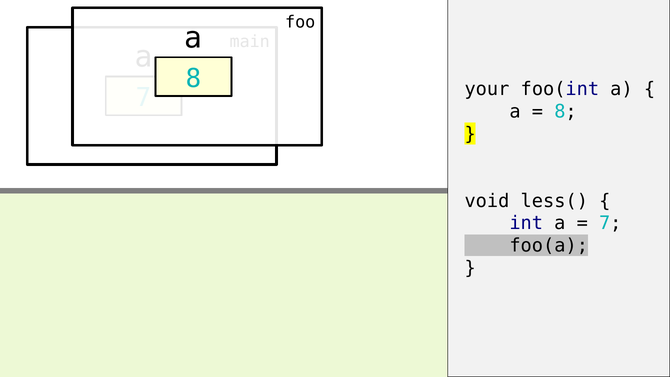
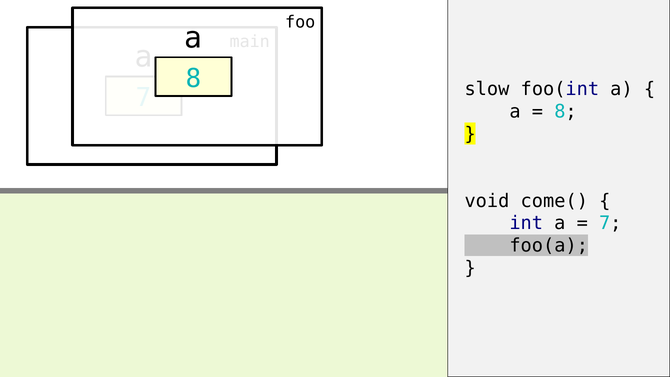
your: your -> slow (487, 89)
less(: less( -> come( (554, 201)
